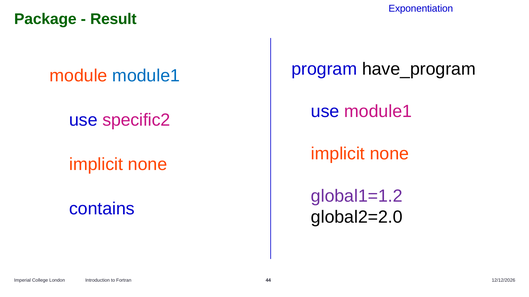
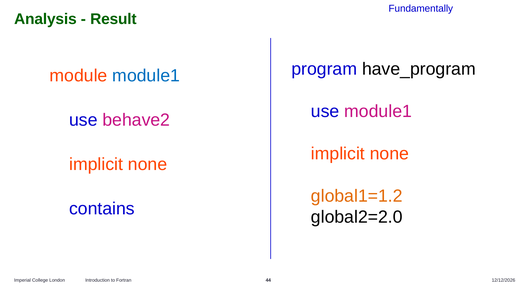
Exponentiation: Exponentiation -> Fundamentally (421, 9)
Package: Package -> Analysis (45, 19)
specific2: specific2 -> behave2 (136, 120)
global1=1.2 colour: purple -> orange (357, 196)
